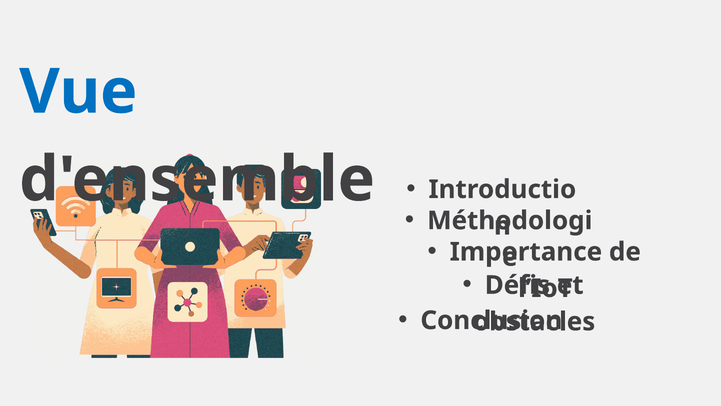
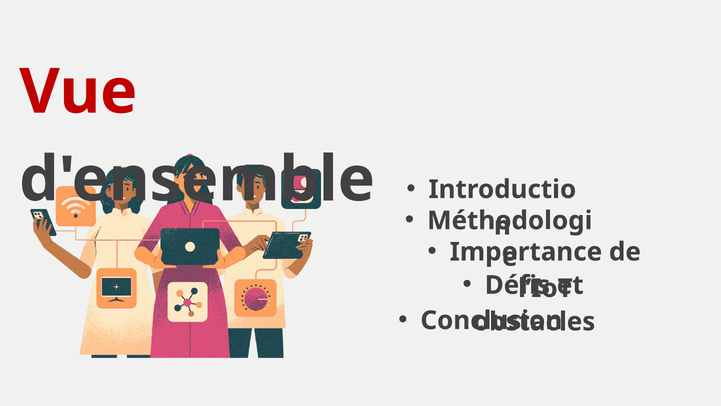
Vue colour: blue -> red (78, 92)
